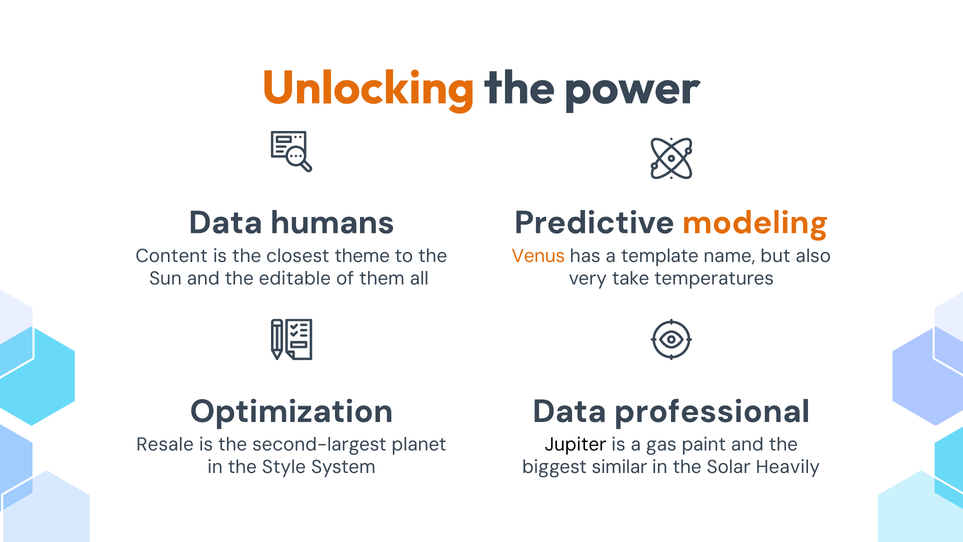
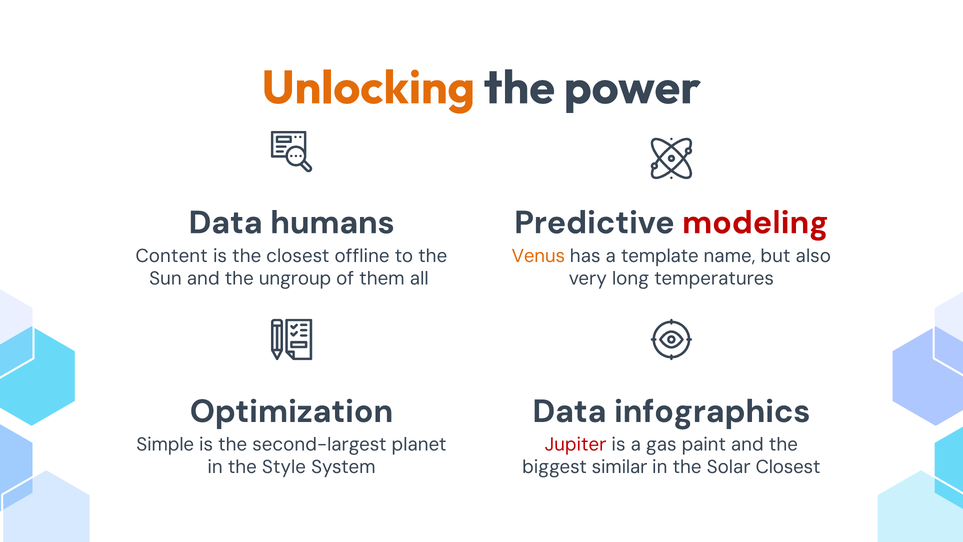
modeling colour: orange -> red (755, 222)
theme: theme -> offline (362, 256)
editable: editable -> ungroup (295, 278)
take: take -> long (631, 278)
professional: professional -> infographics (712, 411)
Resale: Resale -> Simple (165, 445)
Jupiter colour: black -> red (576, 445)
Solar Heavily: Heavily -> Closest (788, 467)
